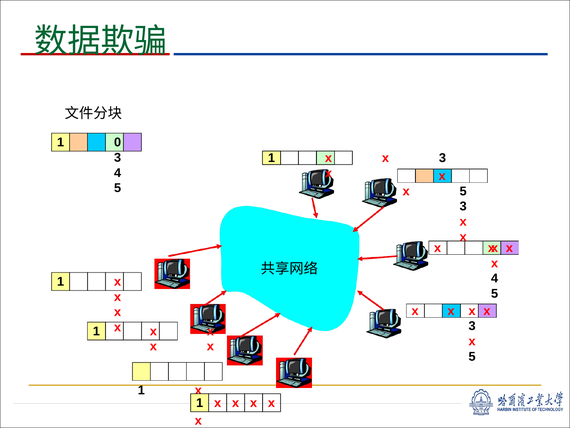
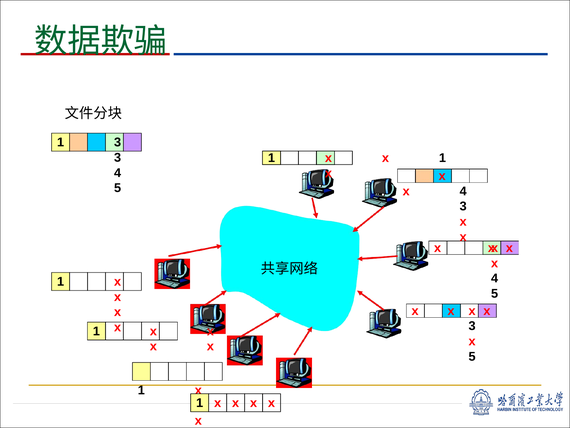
1 0: 0 -> 3 (118, 142)
3: 3 -> 1 (442, 158)
5: 5 -> 4 (463, 191)
